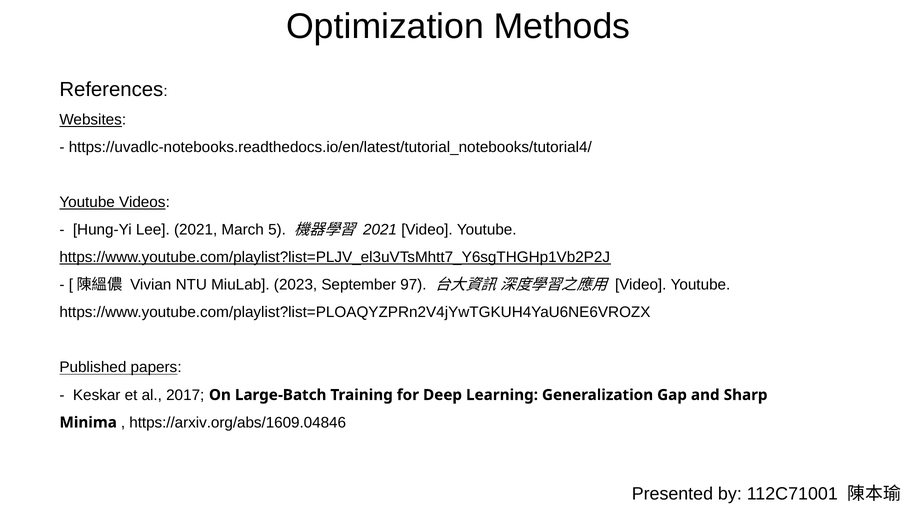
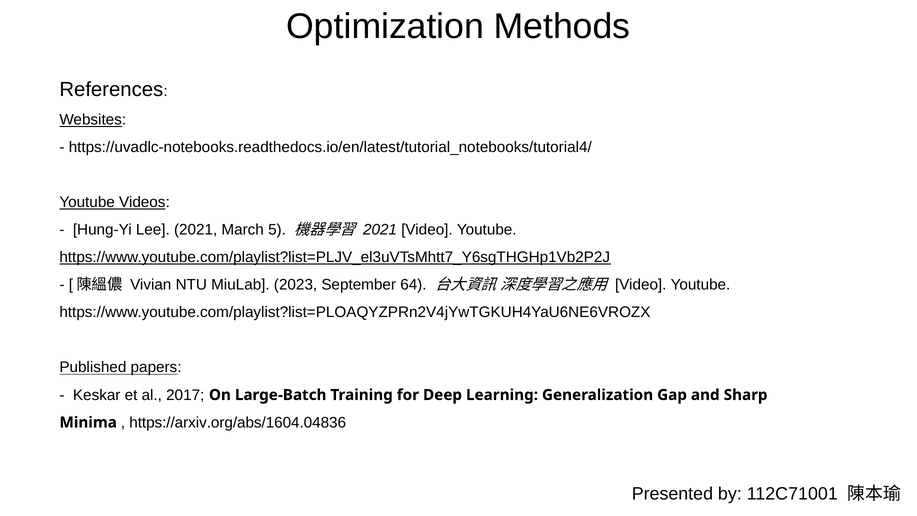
97: 97 -> 64 (413, 285)
https://arxiv.org/abs/1609.04846: https://arxiv.org/abs/1609.04846 -> https://arxiv.org/abs/1604.04836 (238, 422)
